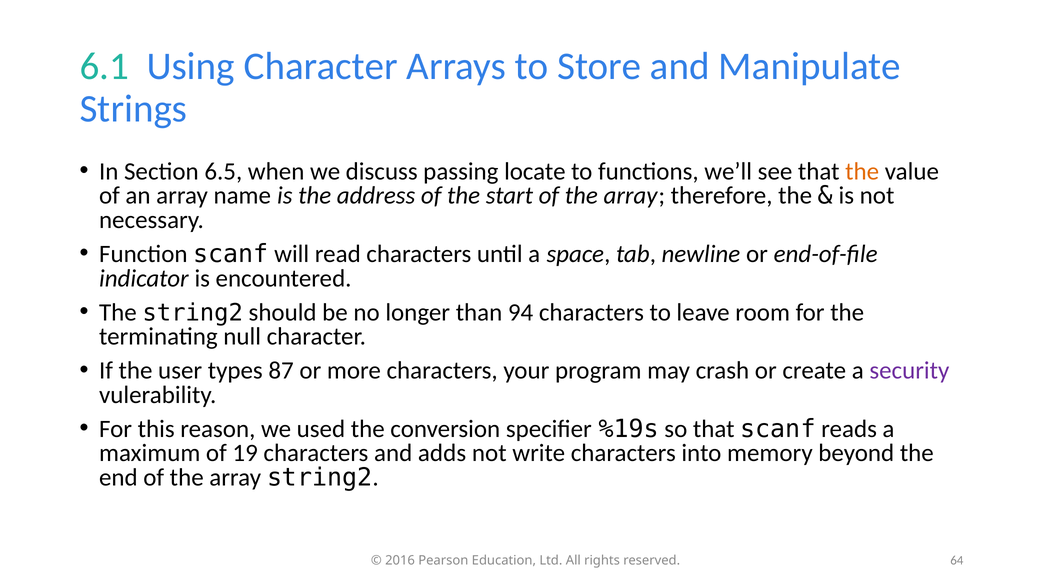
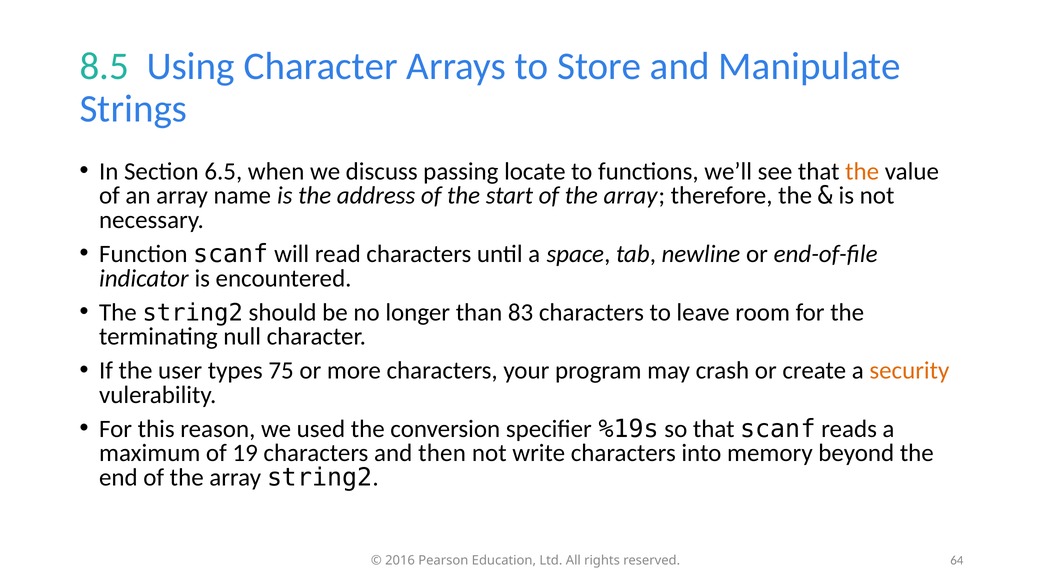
6.1: 6.1 -> 8.5 (104, 67)
94: 94 -> 83 (521, 312)
87: 87 -> 75 (281, 370)
security colour: purple -> orange (909, 370)
adds: adds -> then (442, 453)
